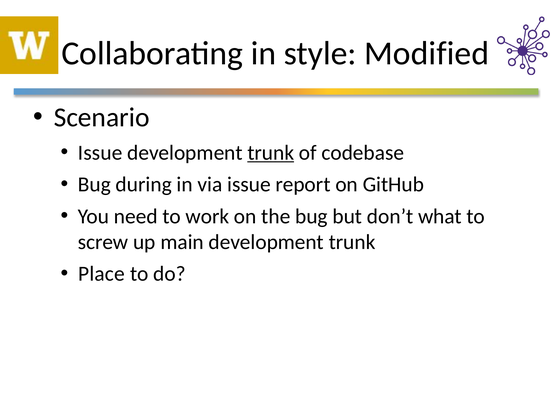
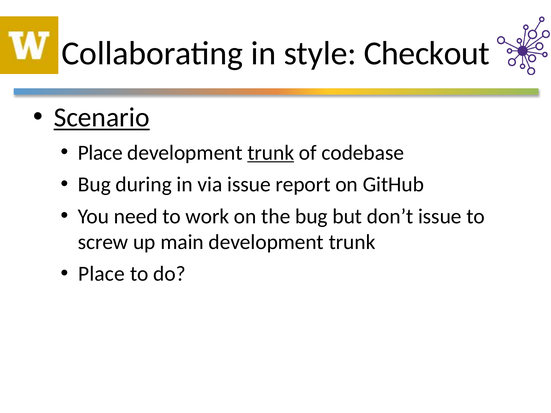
Modified: Modified -> Checkout (427, 53)
Scenario underline: none -> present (102, 118)
Issue: Issue -> Place (100, 153)
don’t what: what -> issue (440, 216)
